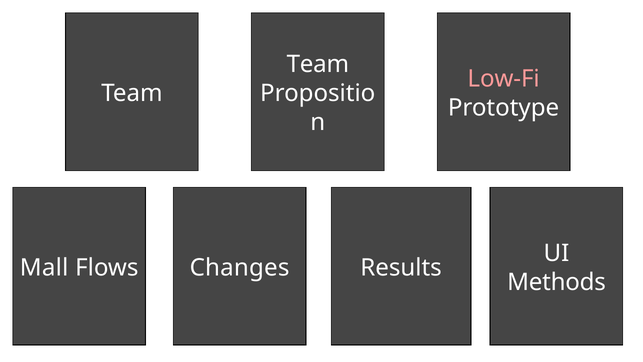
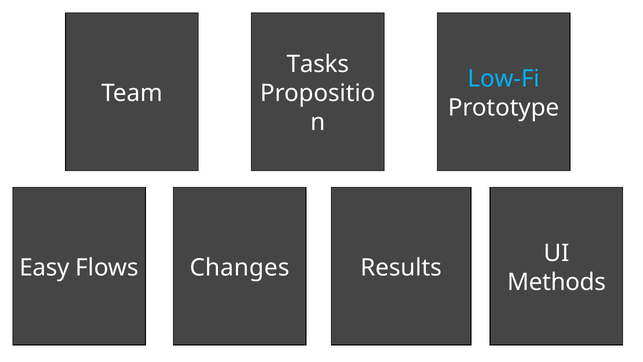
Team: Team -> Tasks (318, 64)
Low-Fi colour: pink -> light blue (504, 79)
Mall: Mall -> Easy (44, 268)
